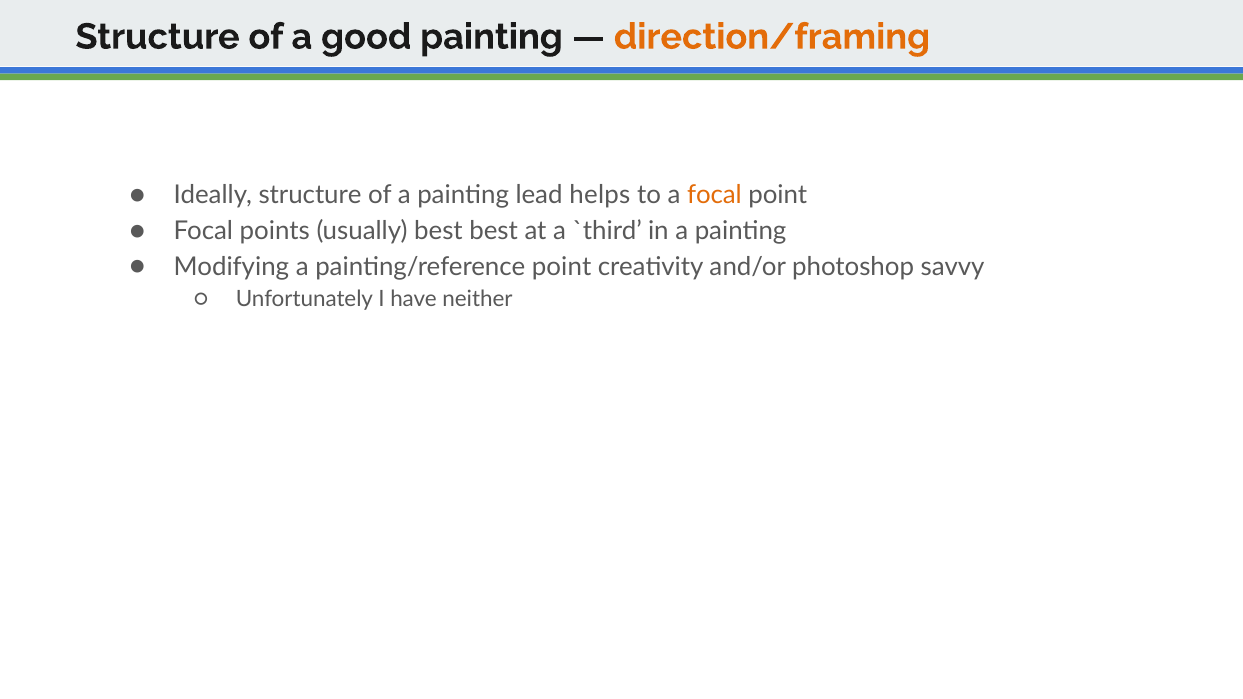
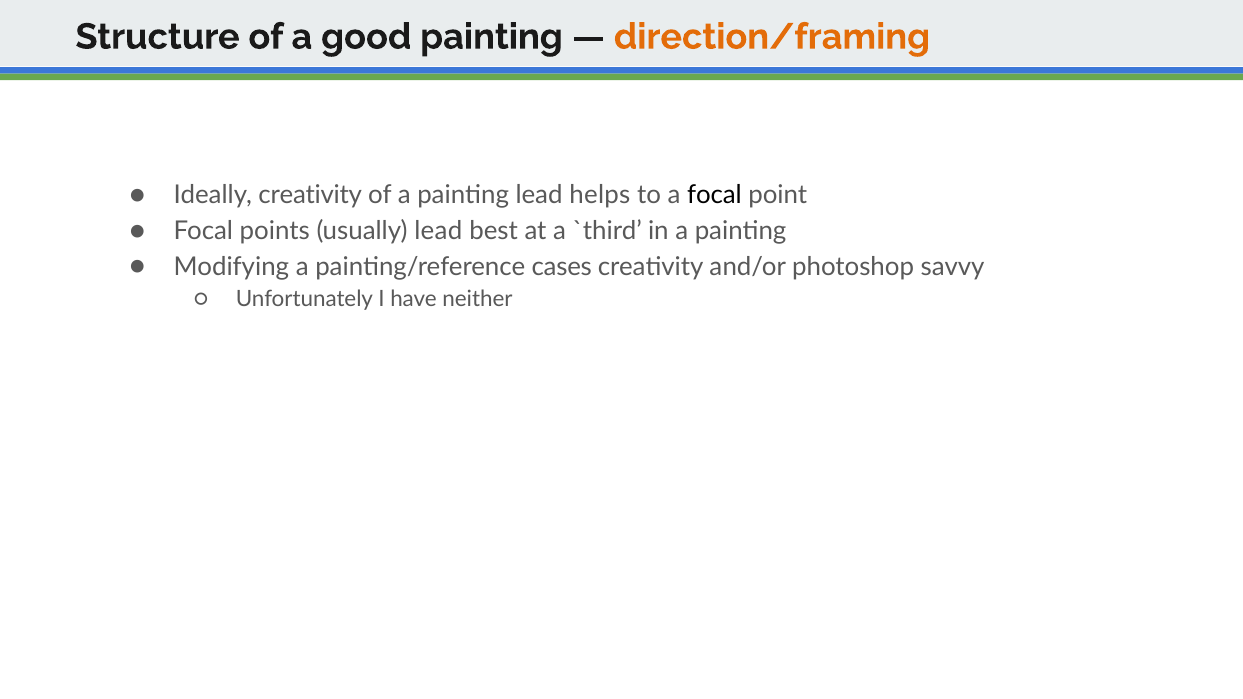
Ideally structure: structure -> creativity (310, 195)
focal colour: orange -> black (714, 195)
usually best: best -> lead (438, 231)
painting/reference point: point -> cases (562, 267)
